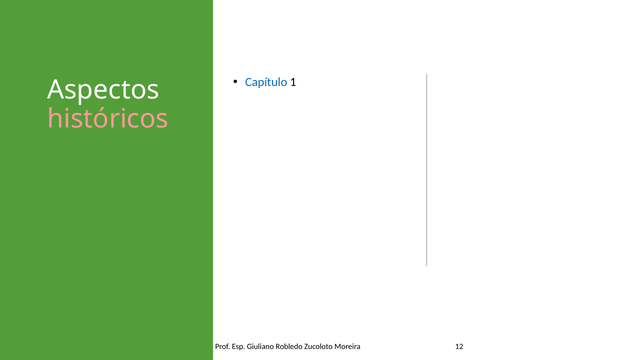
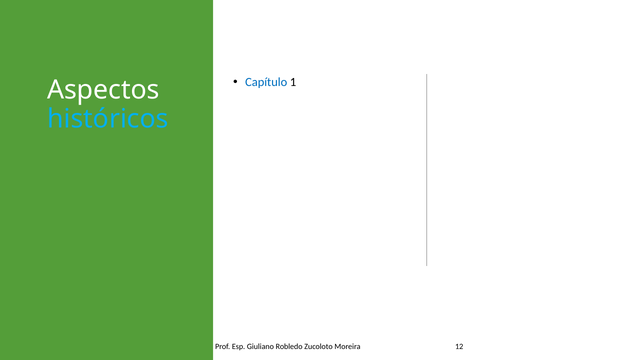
históricos colour: pink -> light blue (108, 119)
